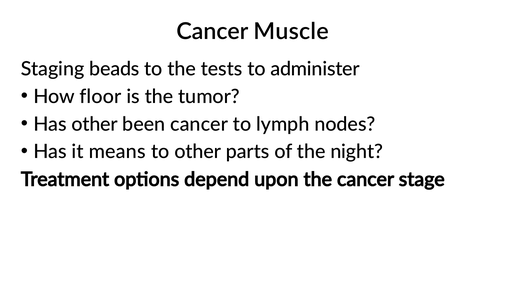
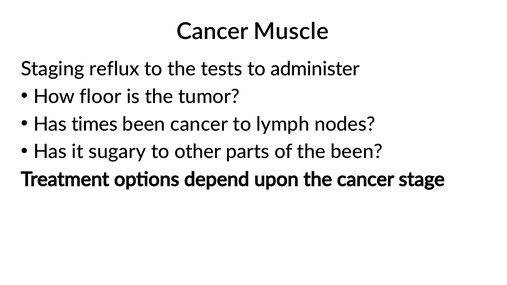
beads: beads -> reflux (114, 69)
Has other: other -> times (95, 124)
means: means -> sugary (117, 152)
the night: night -> been (357, 152)
